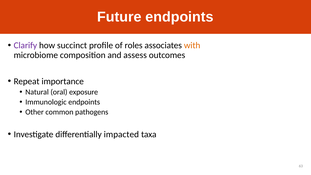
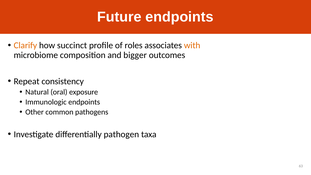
Clarify colour: purple -> orange (25, 45)
assess: assess -> bigger (135, 55)
importance: importance -> consistency (63, 81)
impacted: impacted -> pathogen (121, 134)
